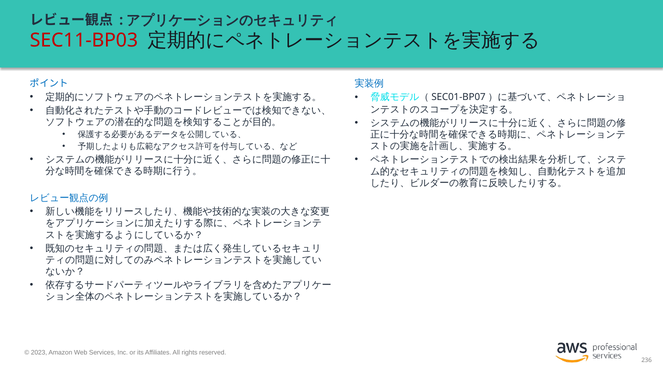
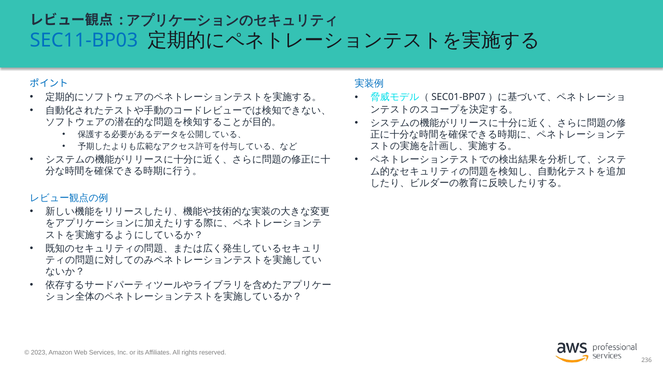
SEC11-BP03 colour: red -> blue (84, 40)
